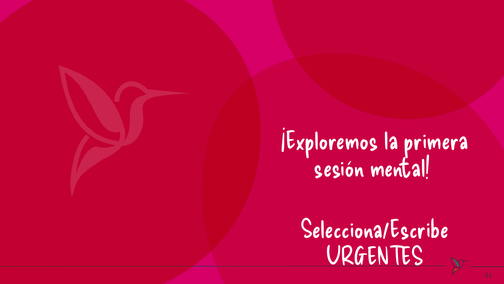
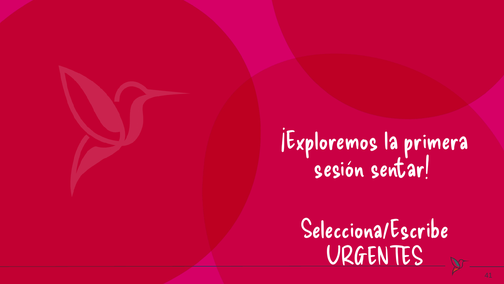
mental: mental -> sentar (400, 168)
